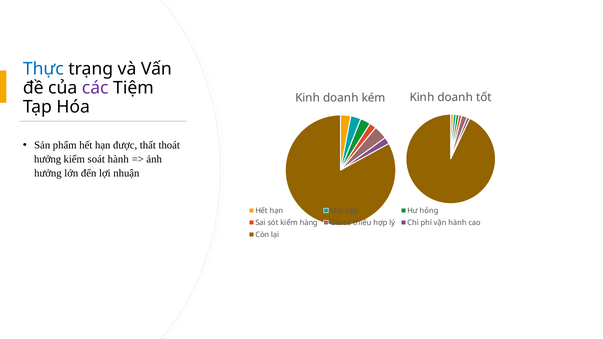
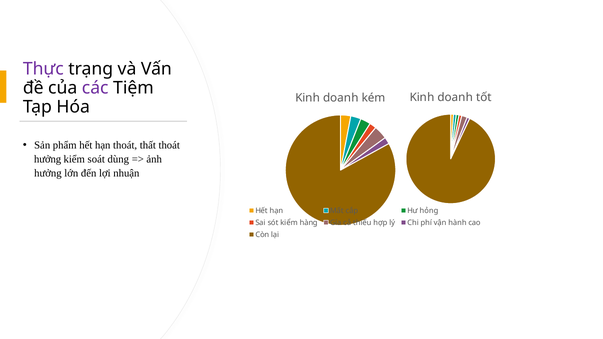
Thực colour: blue -> purple (43, 69)
hạn được: được -> thoát (125, 145)
soát hành: hành -> dùng (118, 159)
